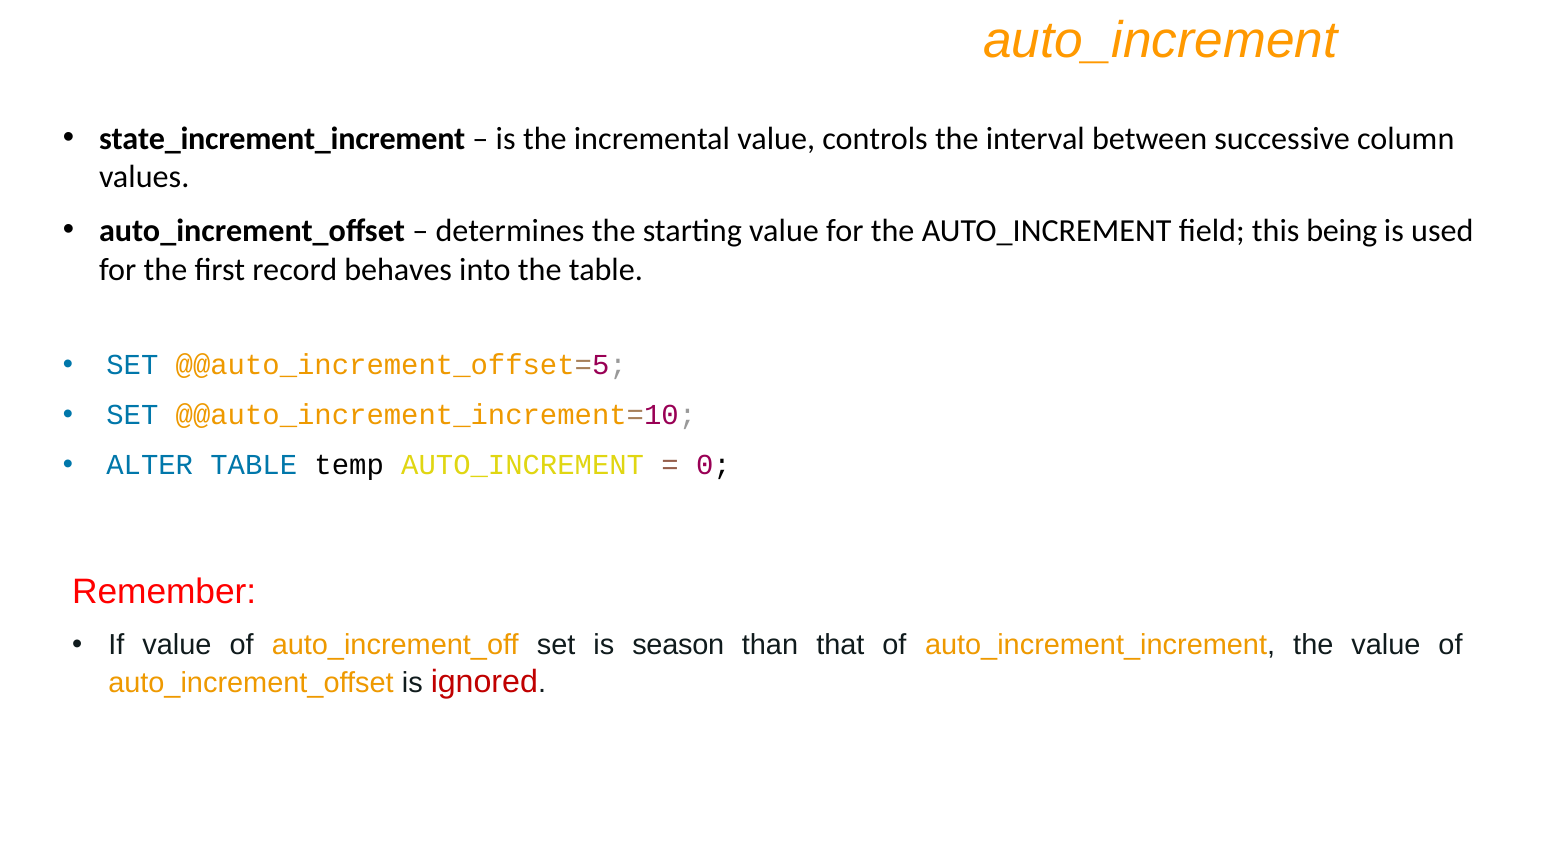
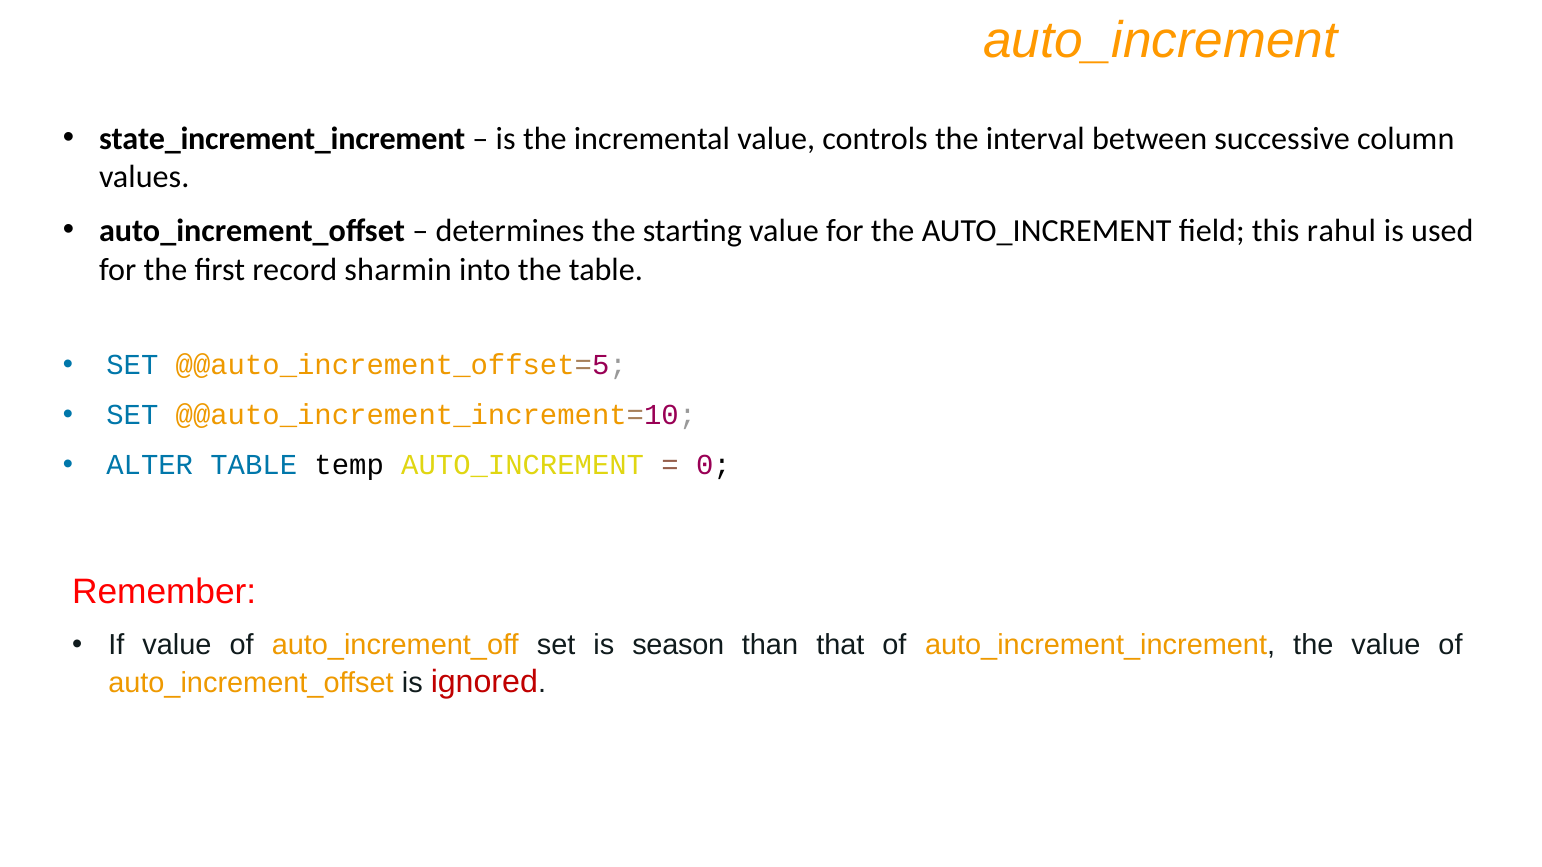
being: being -> rahul (1341, 231)
behaves: behaves -> sharmin (398, 270)
